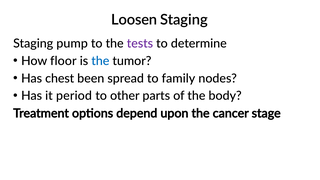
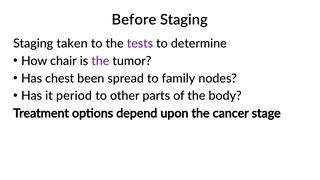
Loosen: Loosen -> Before (134, 20)
pump: pump -> taken (72, 44)
floor: floor -> chair (63, 61)
the colour: blue -> purple (100, 61)
